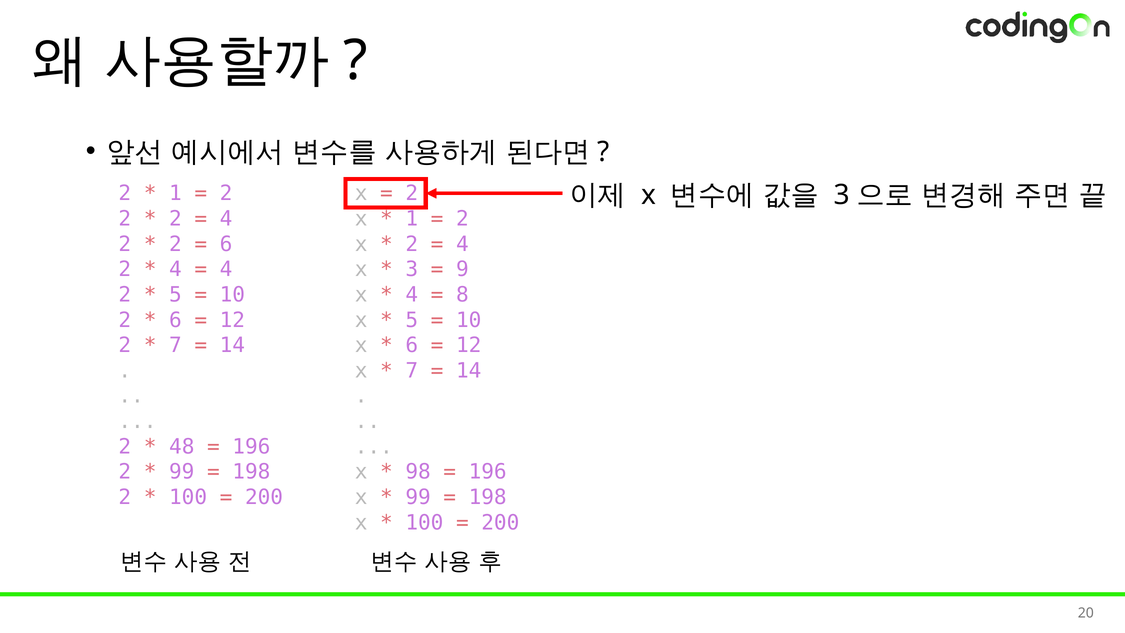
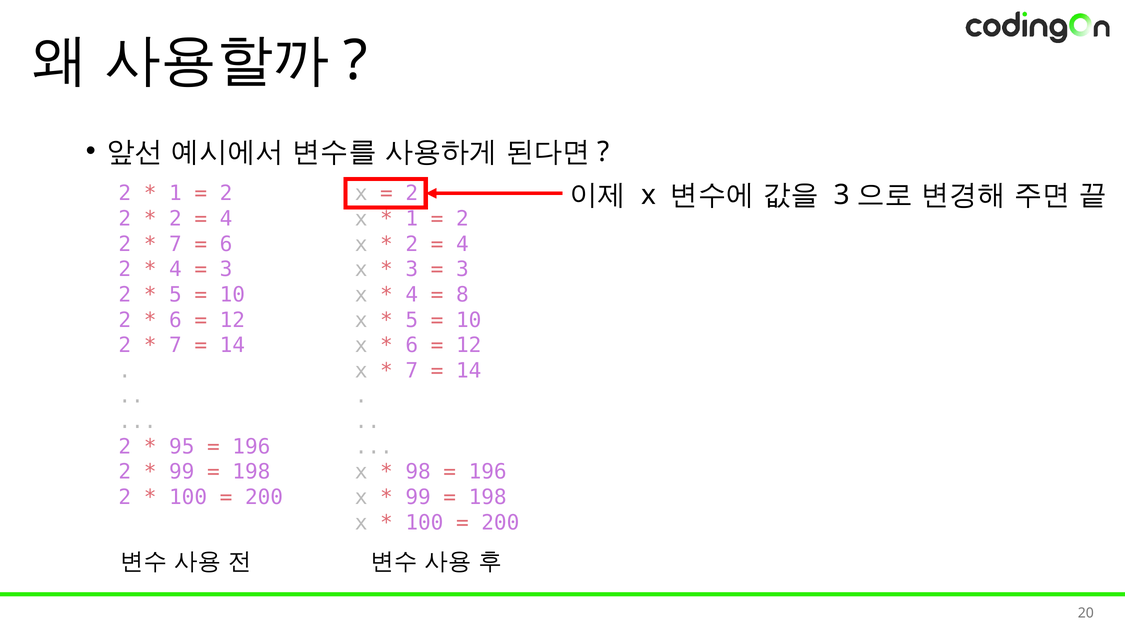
2: 2 -> 7 (175, 244)
4: 4 -> 3 (226, 269)
9: 9 -> 3 (462, 269)
48: 48 -> 95 (182, 447)
